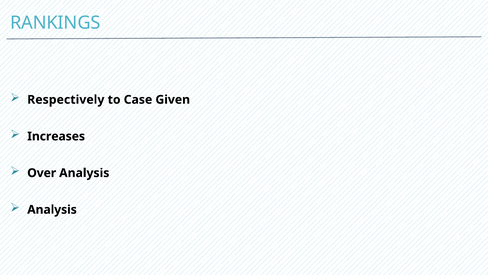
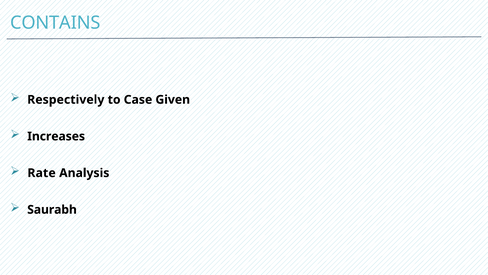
RANKINGS: RANKINGS -> CONTAINS (55, 23)
Over: Over -> Rate (42, 173)
Analysis: Analysis -> Saurabh (52, 209)
